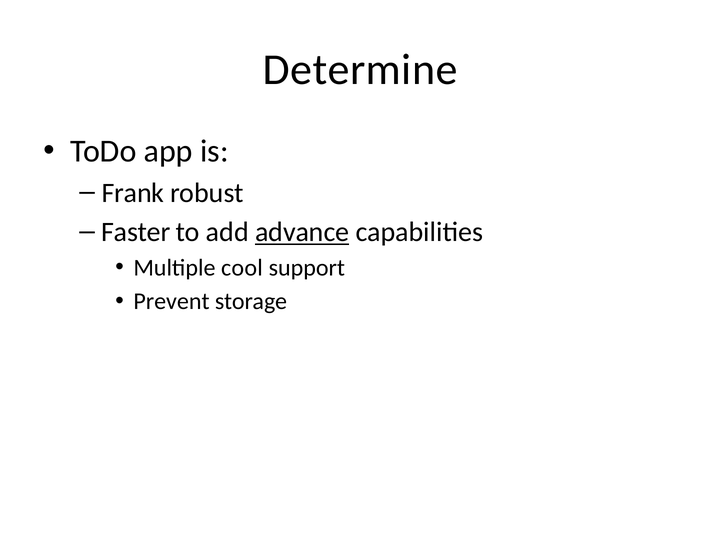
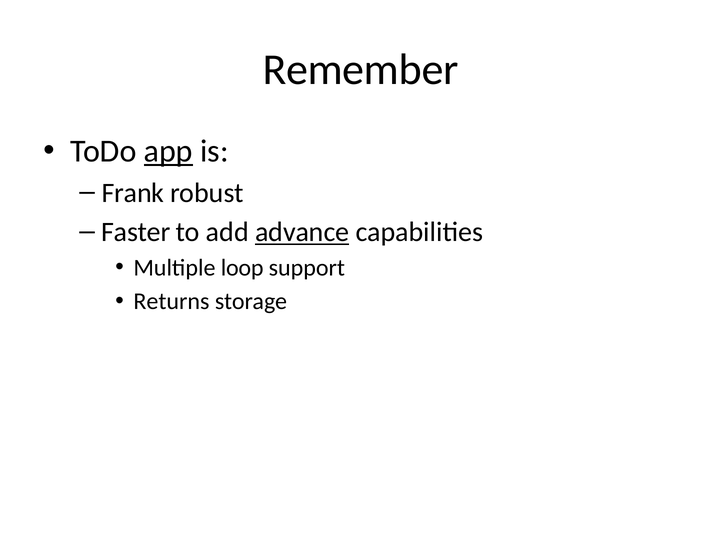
Determine: Determine -> Remember (361, 70)
app underline: none -> present (168, 151)
cool: cool -> loop (242, 268)
Prevent: Prevent -> Returns (171, 301)
